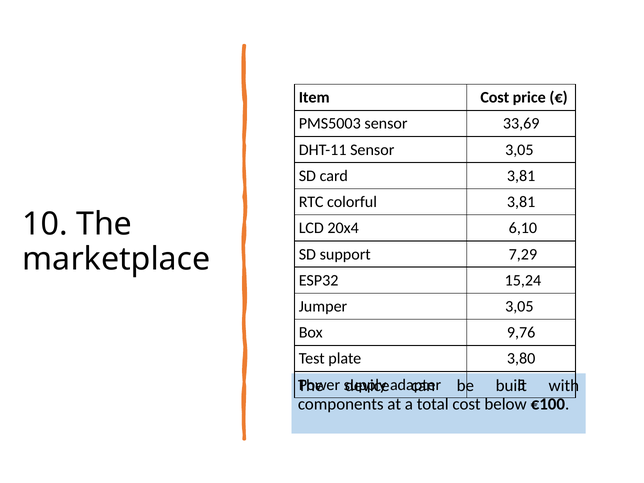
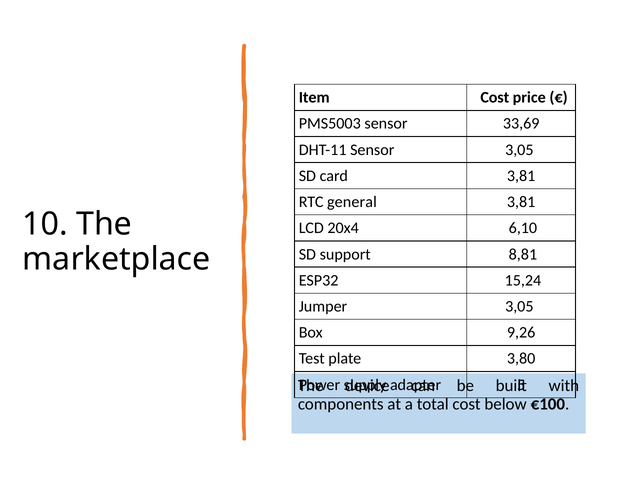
colorful: colorful -> general (352, 202)
7,29: 7,29 -> 8,81 (523, 254)
9,76: 9,76 -> 9,26 (521, 333)
